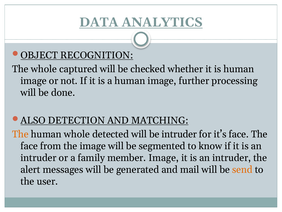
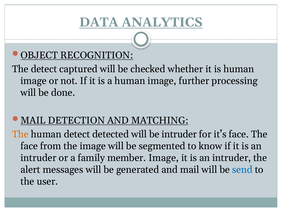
The whole: whole -> detect (44, 69)
ALSO: ALSO -> MAIL (33, 120)
human whole: whole -> detect (77, 134)
send colour: orange -> blue (242, 169)
